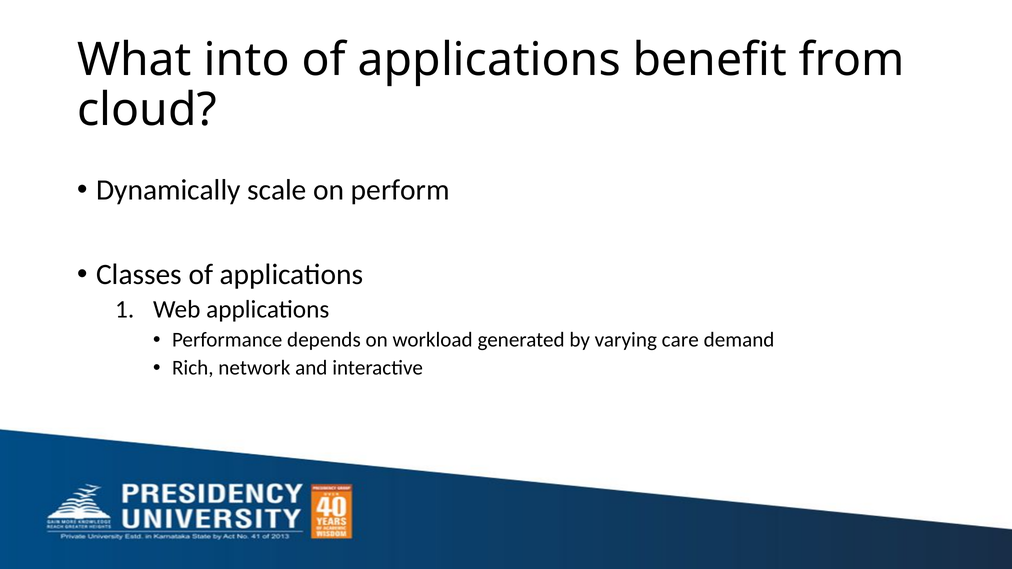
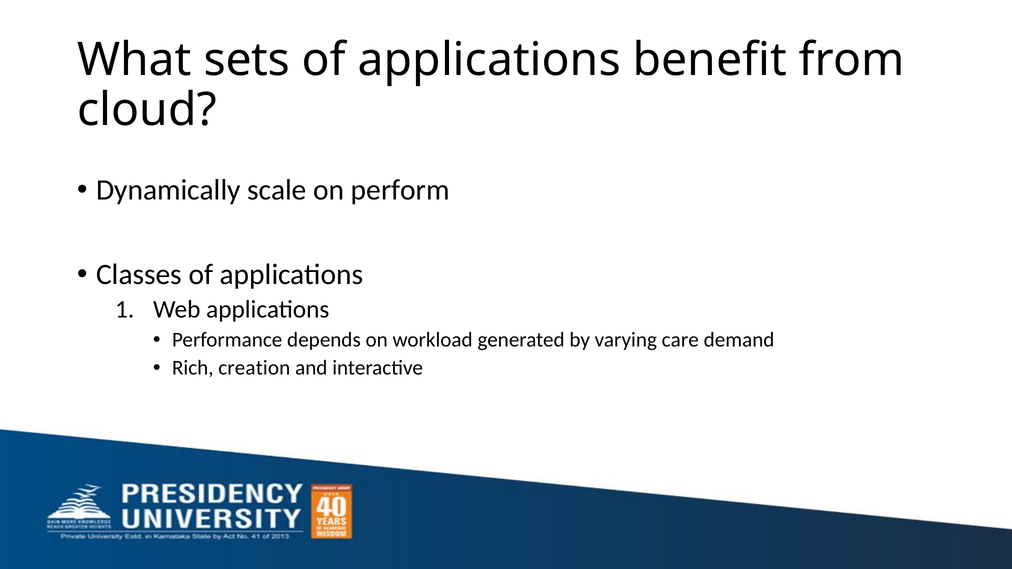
into: into -> sets (247, 60)
network: network -> creation (254, 368)
